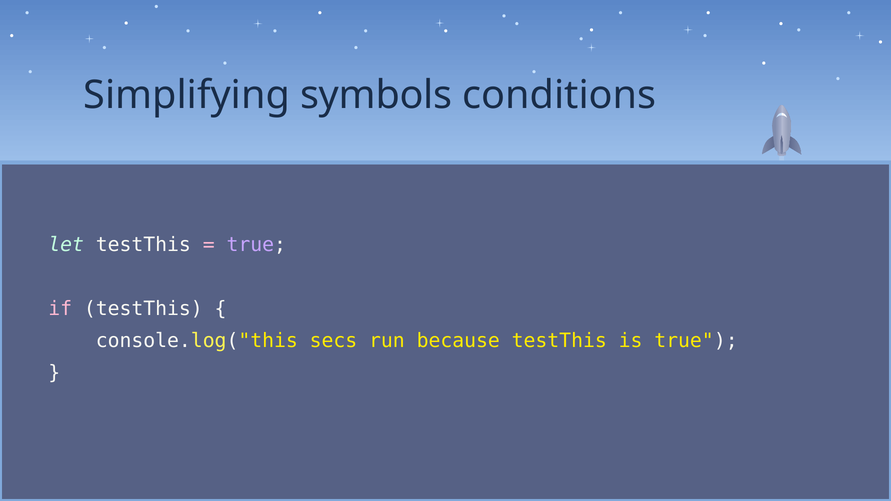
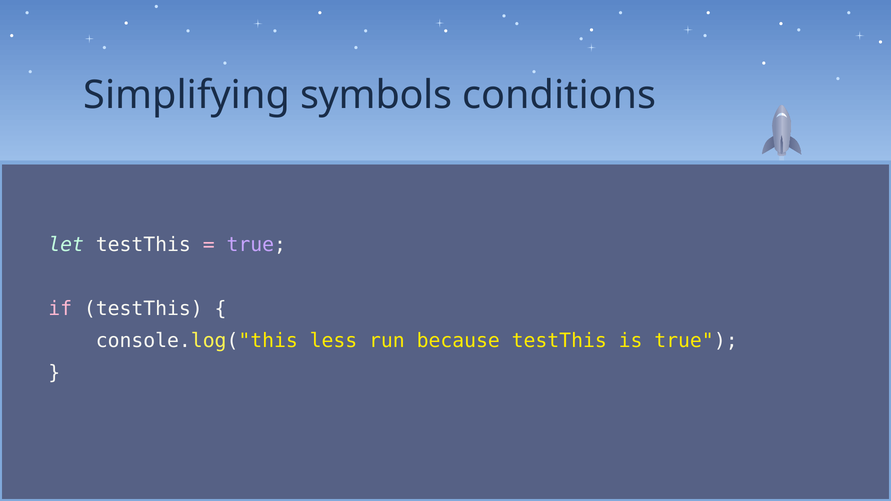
secs: secs -> less (333, 341)
